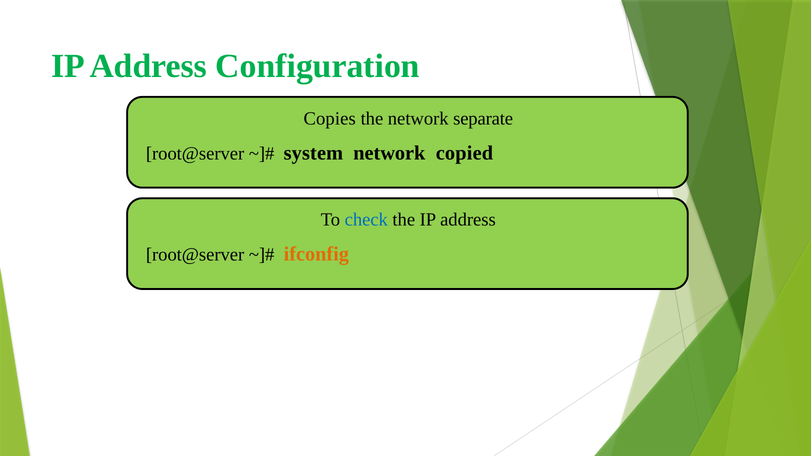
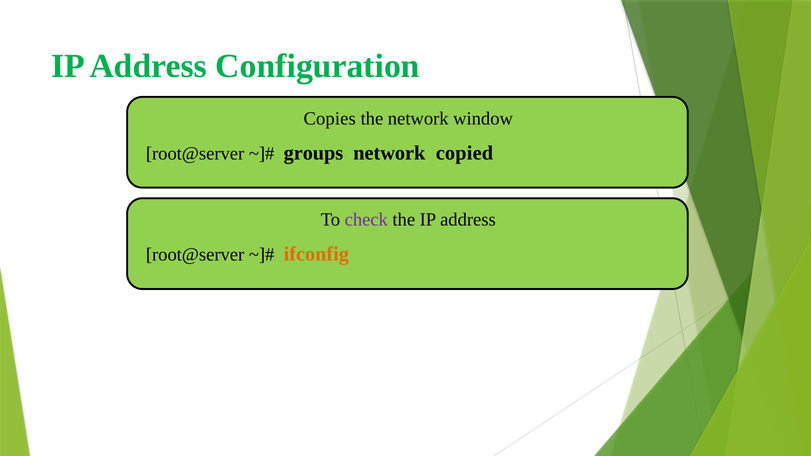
separate: separate -> window (483, 119)
system: system -> groups (313, 153)
check colour: blue -> purple (366, 220)
